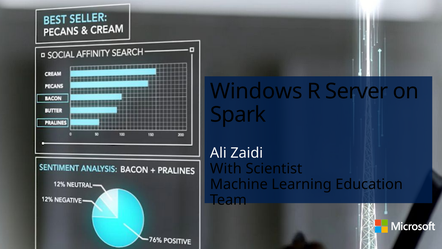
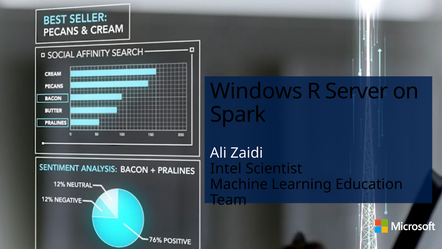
With: With -> Intel (226, 169)
